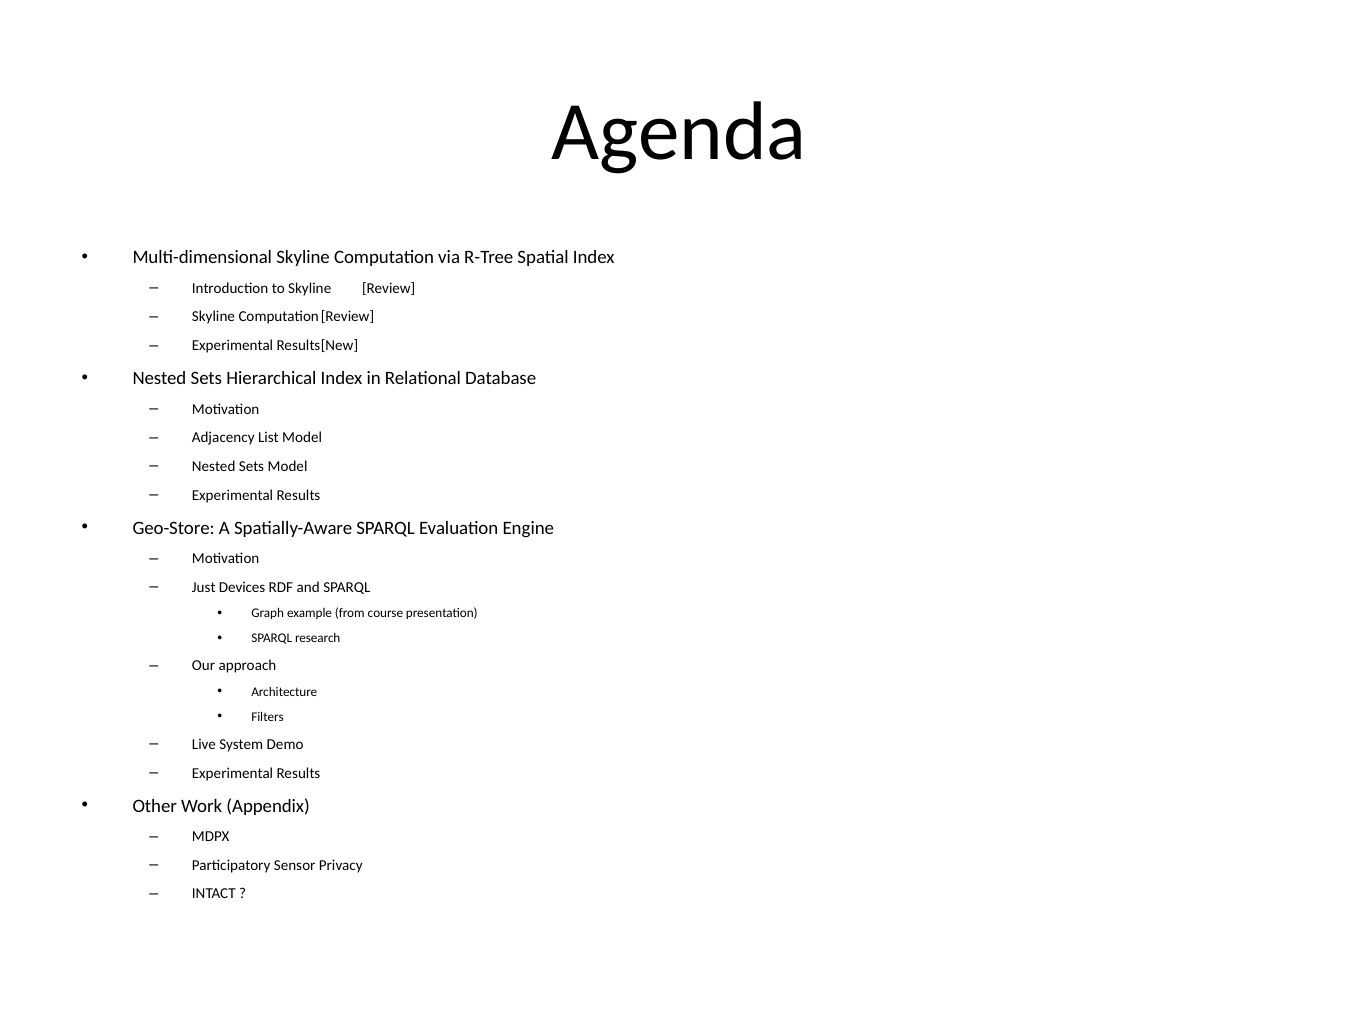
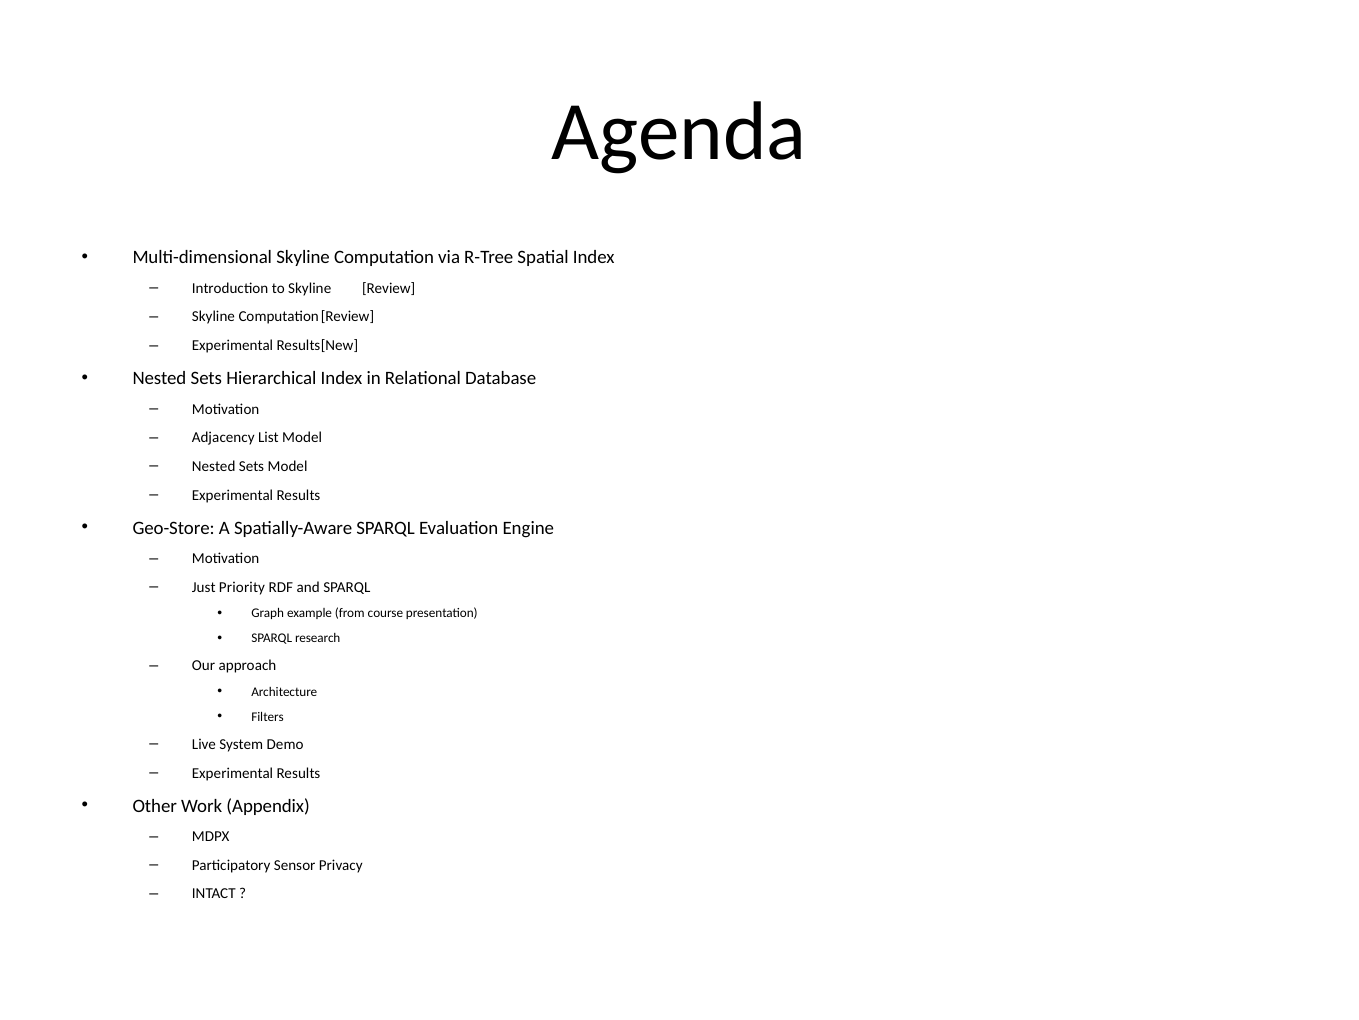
Devices: Devices -> Priority (242, 587)
